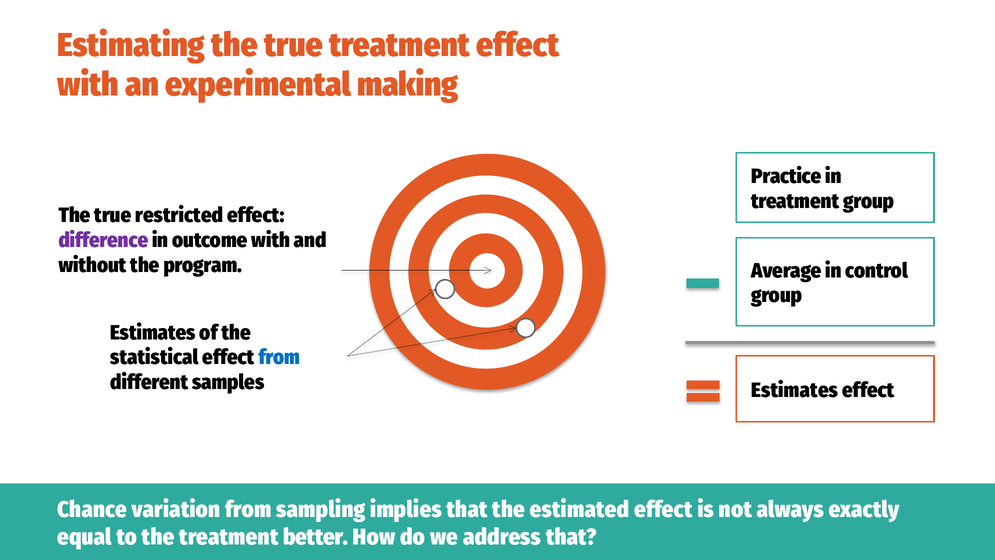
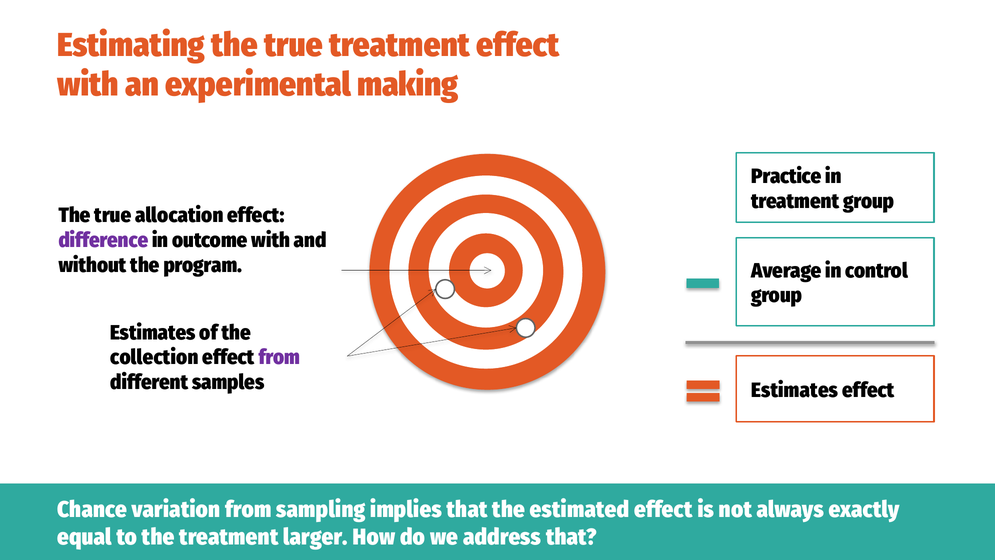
restricted: restricted -> allocation (179, 216)
statistical: statistical -> collection (154, 357)
from colour: blue -> purple (279, 357)
better: better -> larger (316, 537)
